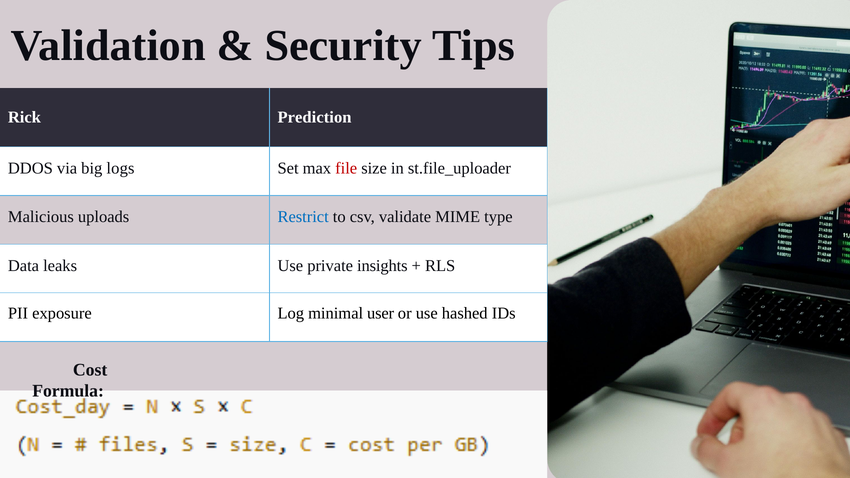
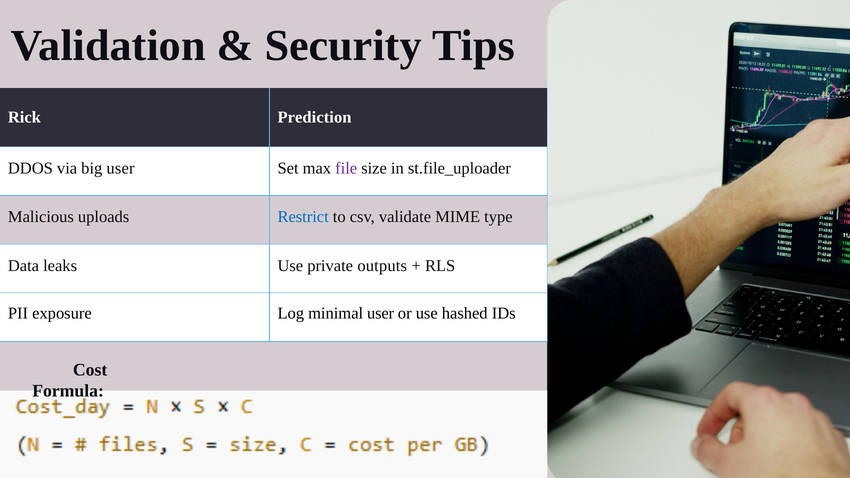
big logs: logs -> user (121, 168)
file colour: red -> purple (346, 168)
insights: insights -> outputs (382, 266)
